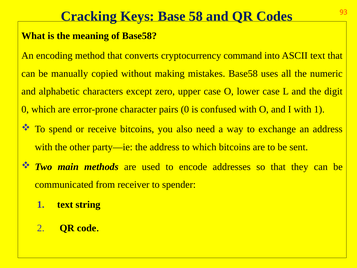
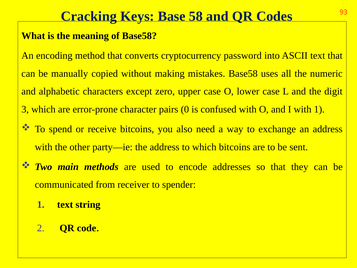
command: command -> password (243, 56)
0: 0 -> 3 (25, 109)
